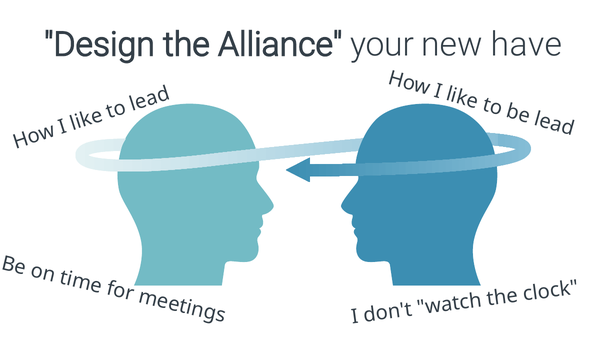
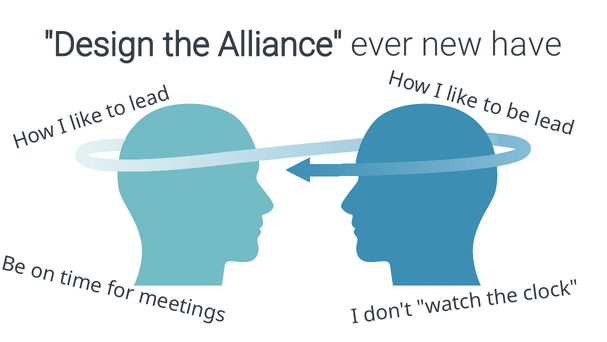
your: your -> ever (382, 44)
